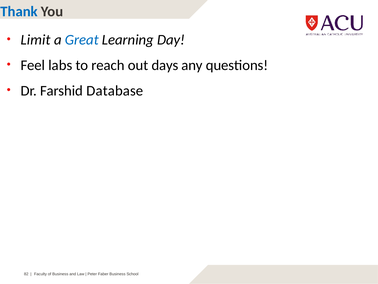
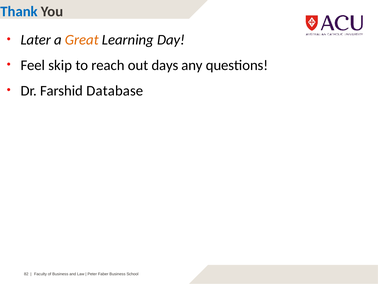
Limit: Limit -> Later (36, 40)
Great colour: blue -> orange (82, 40)
labs: labs -> skip (60, 65)
